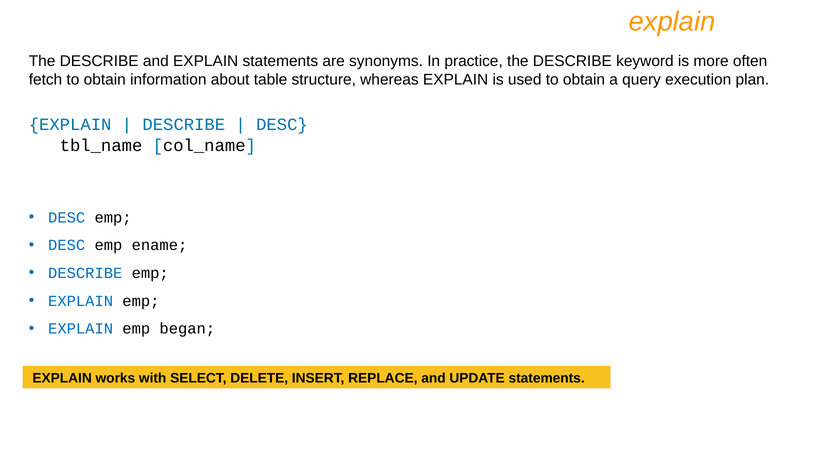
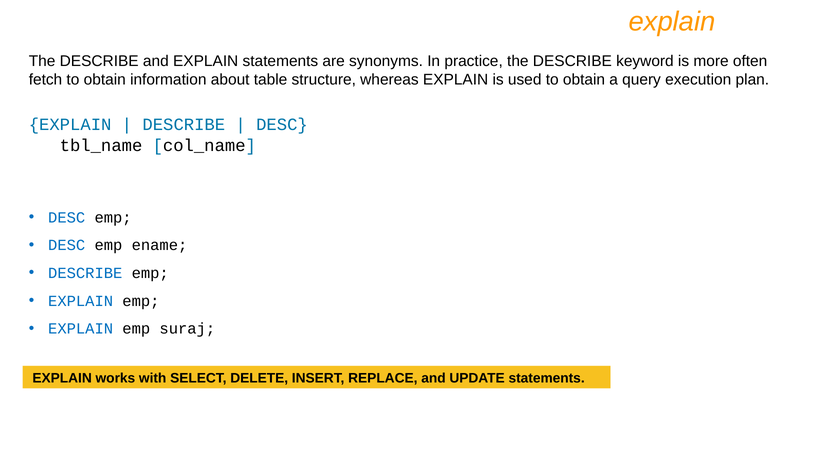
began: began -> suraj (187, 329)
